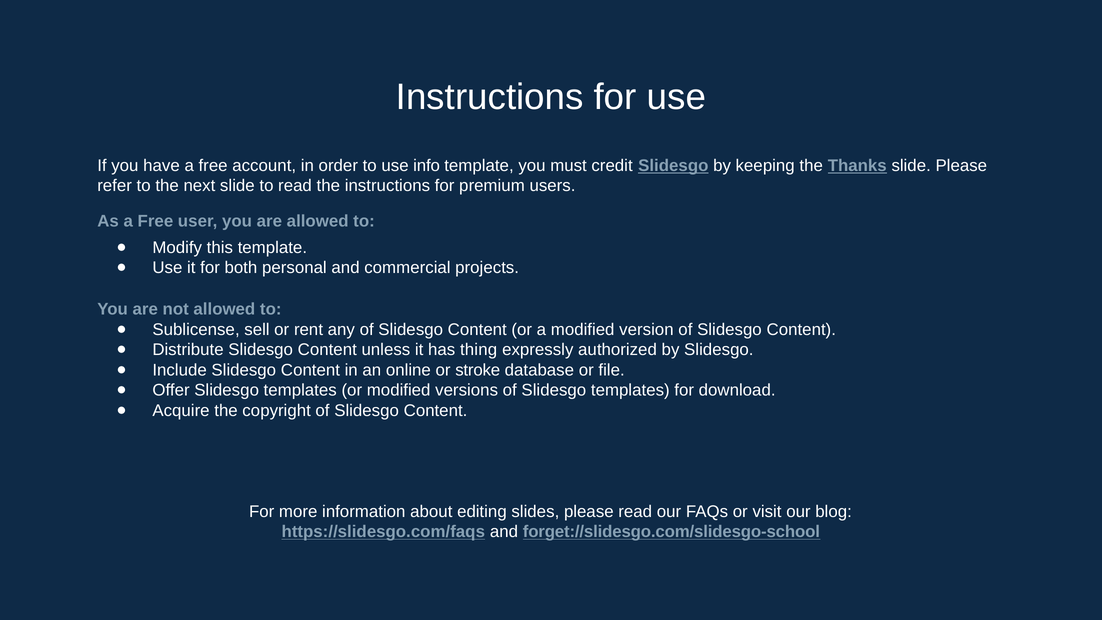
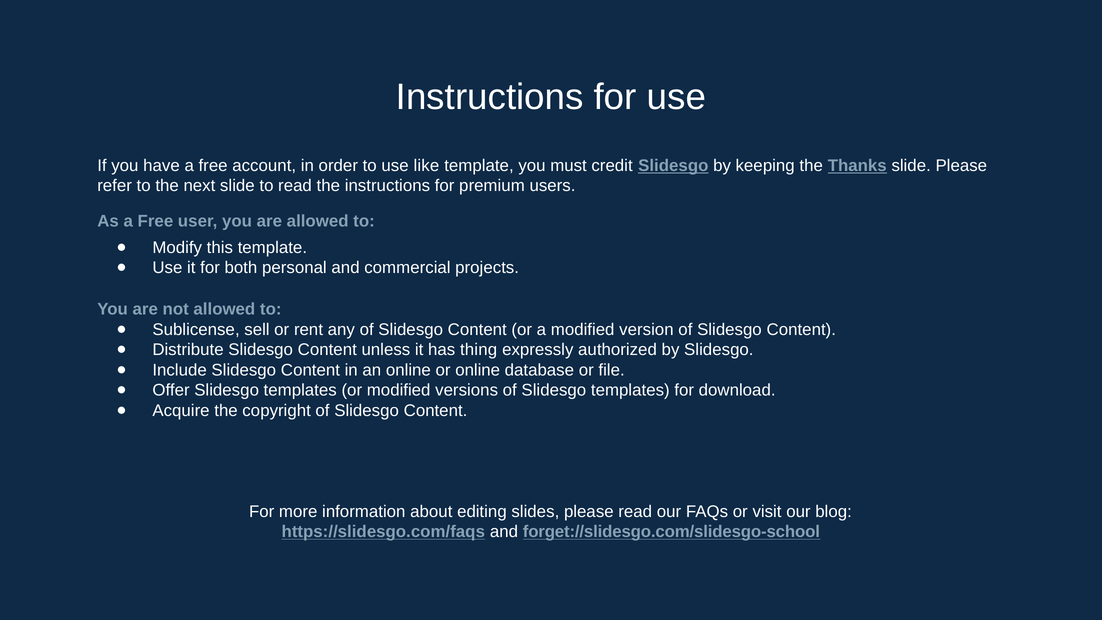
info: info -> like (426, 165)
or stroke: stroke -> online (478, 370)
